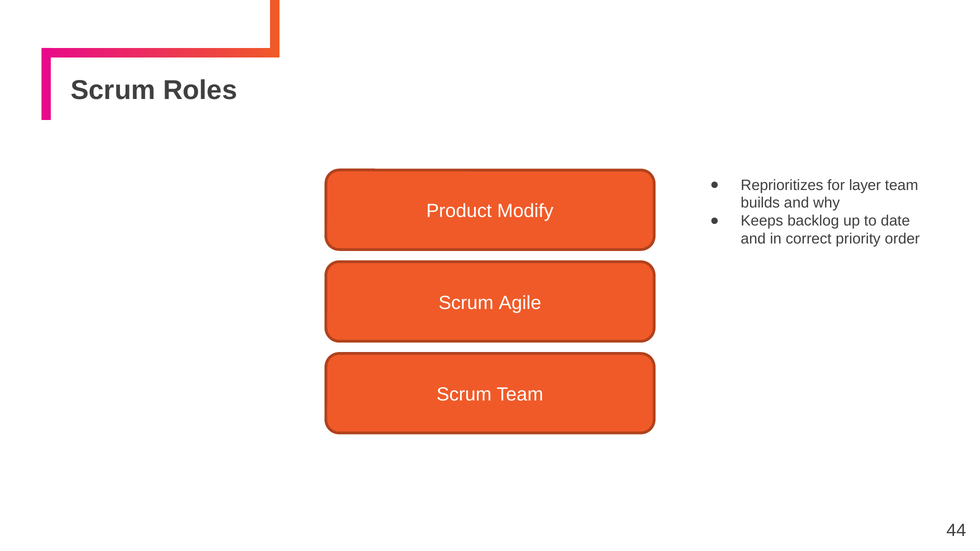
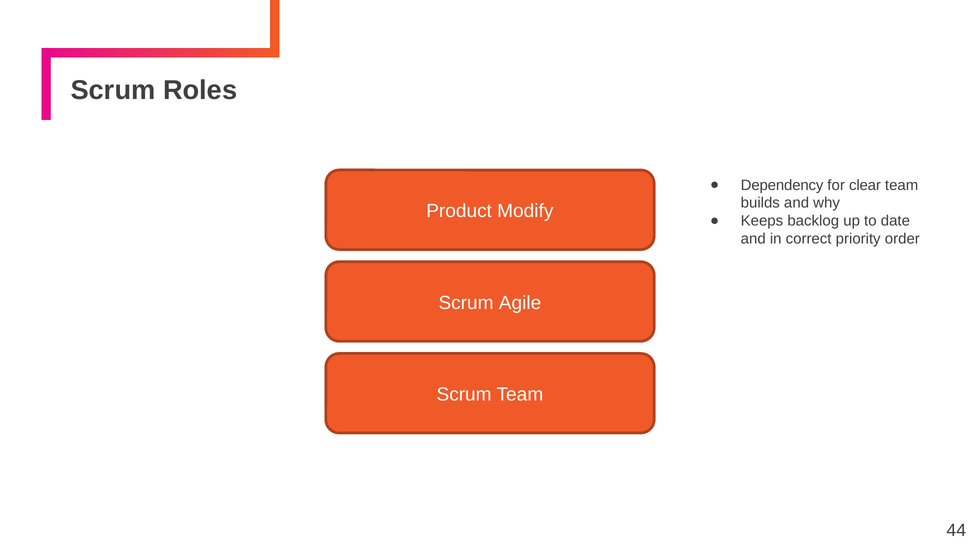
Reprioritizes: Reprioritizes -> Dependency (782, 185)
layer: layer -> clear (865, 185)
